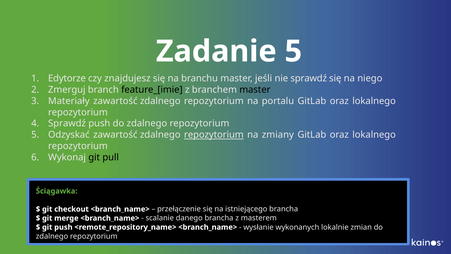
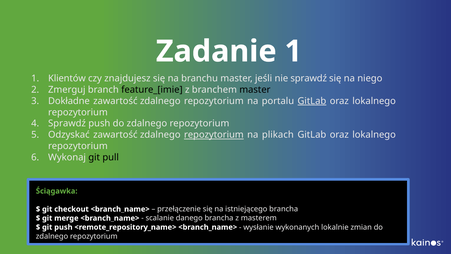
Zadanie 5: 5 -> 1 (293, 51)
Edytorze: Edytorze -> Klientów (67, 78)
Materiały: Materiały -> Dokładne (69, 101)
GitLab underline: none -> present (312, 101)
zmiany: zmiany -> plikach (278, 135)
